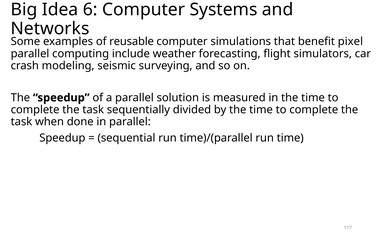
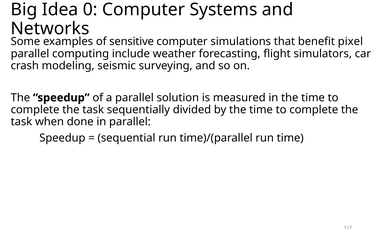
6: 6 -> 0 (90, 10)
reusable: reusable -> sensitive (132, 42)
